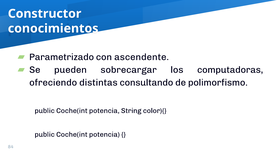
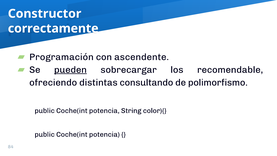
conocimientos: conocimientos -> correctamente (53, 28)
Parametrizado: Parametrizado -> Programación (61, 57)
pueden underline: none -> present (70, 70)
computadoras: computadoras -> recomendable (230, 70)
